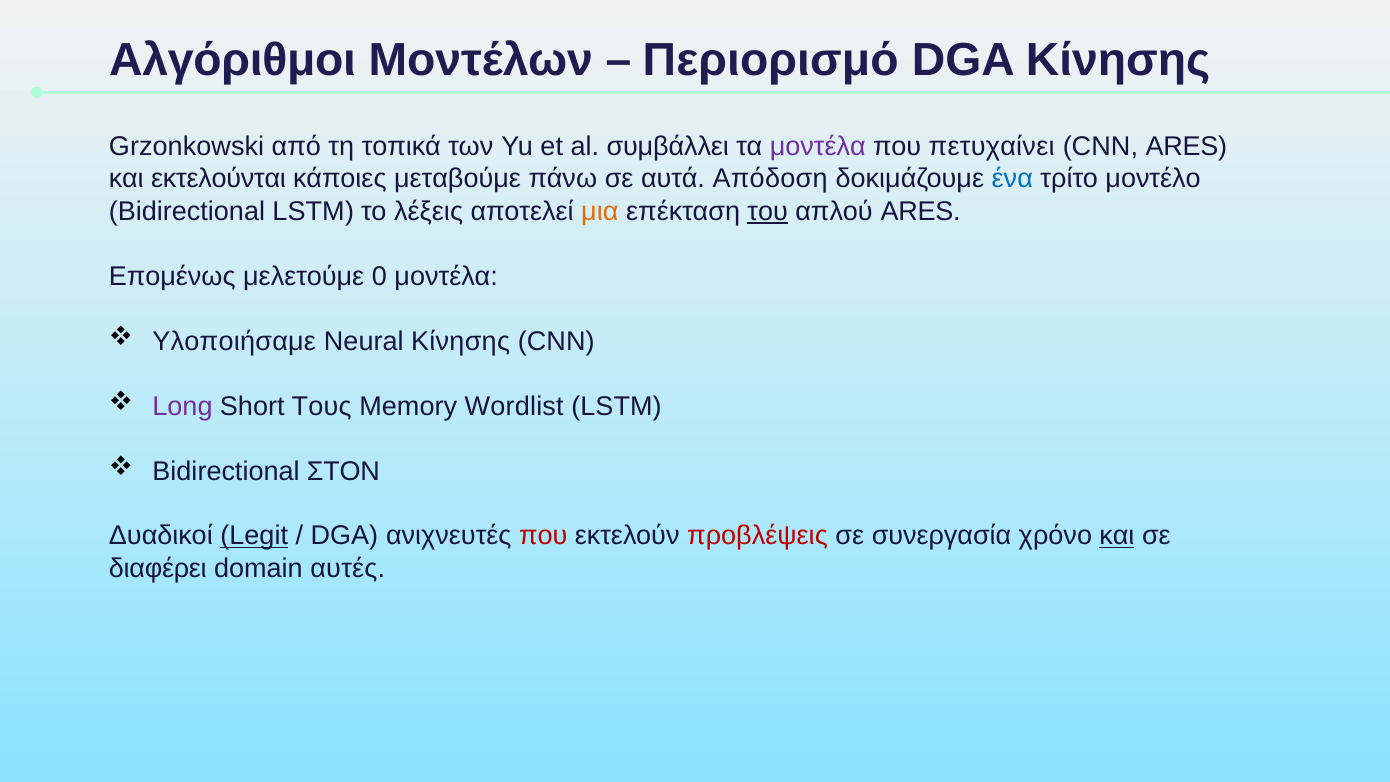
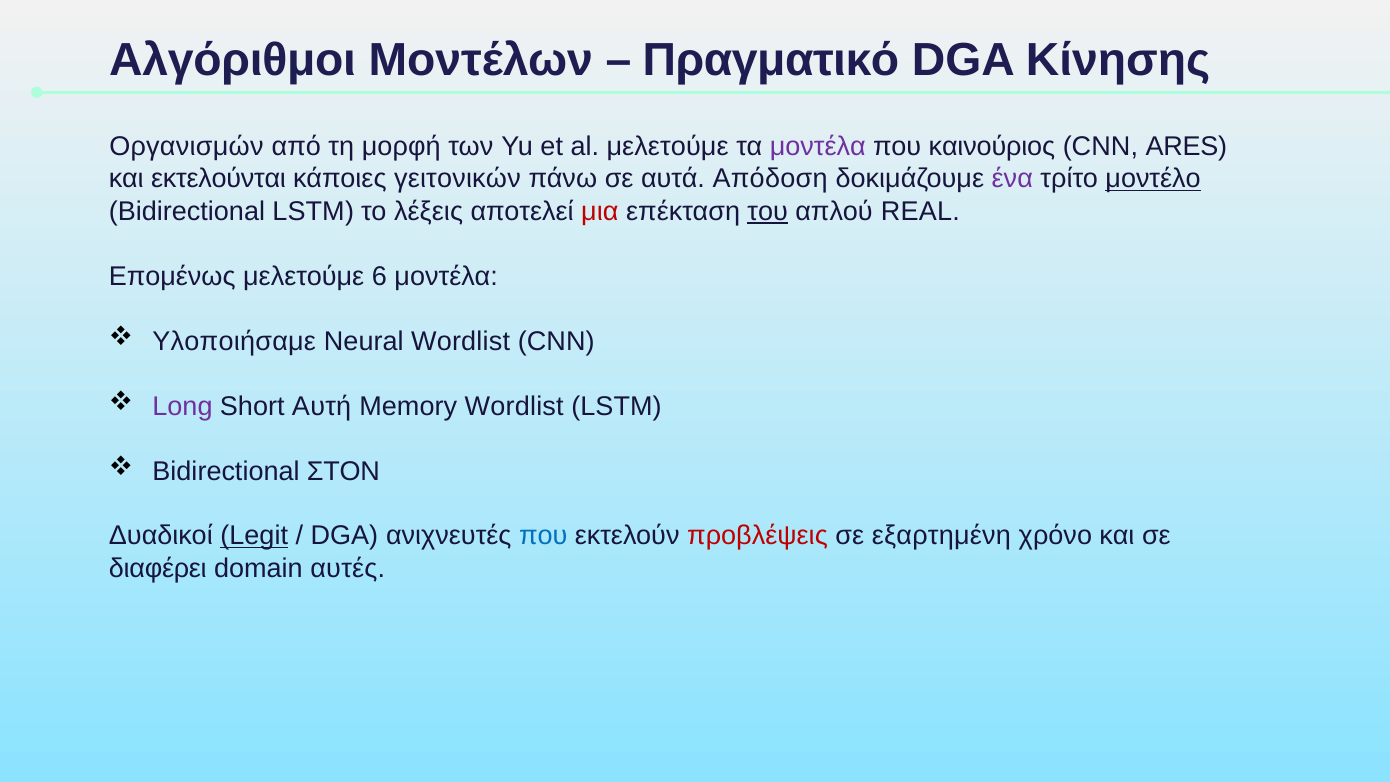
Περιορισμό: Περιορισμό -> Πραγματικό (771, 60)
Grzonkowski: Grzonkowski -> Οργανισμών (186, 147)
τοπικά: τοπικά -> μορφή (401, 147)
al συμβάλλει: συμβάλλει -> μελετούμε (668, 147)
πετυχαίνει: πετυχαίνει -> καινούριος (992, 147)
μεταβούμε: μεταβούμε -> γειτονικών (457, 179)
ένα colour: blue -> purple (1012, 179)
μοντέλο underline: none -> present (1153, 179)
μια colour: orange -> red (600, 211)
απλού ARES: ARES -> REAL (920, 211)
0: 0 -> 6 (379, 276)
Neural Κίνησης: Κίνησης -> Wordlist (461, 341)
Τους: Τους -> Αυτή (322, 406)
που colour: red -> blue (543, 536)
συνεργασία: συνεργασία -> εξαρτημένη (941, 536)
και underline: present -> none (1117, 536)
